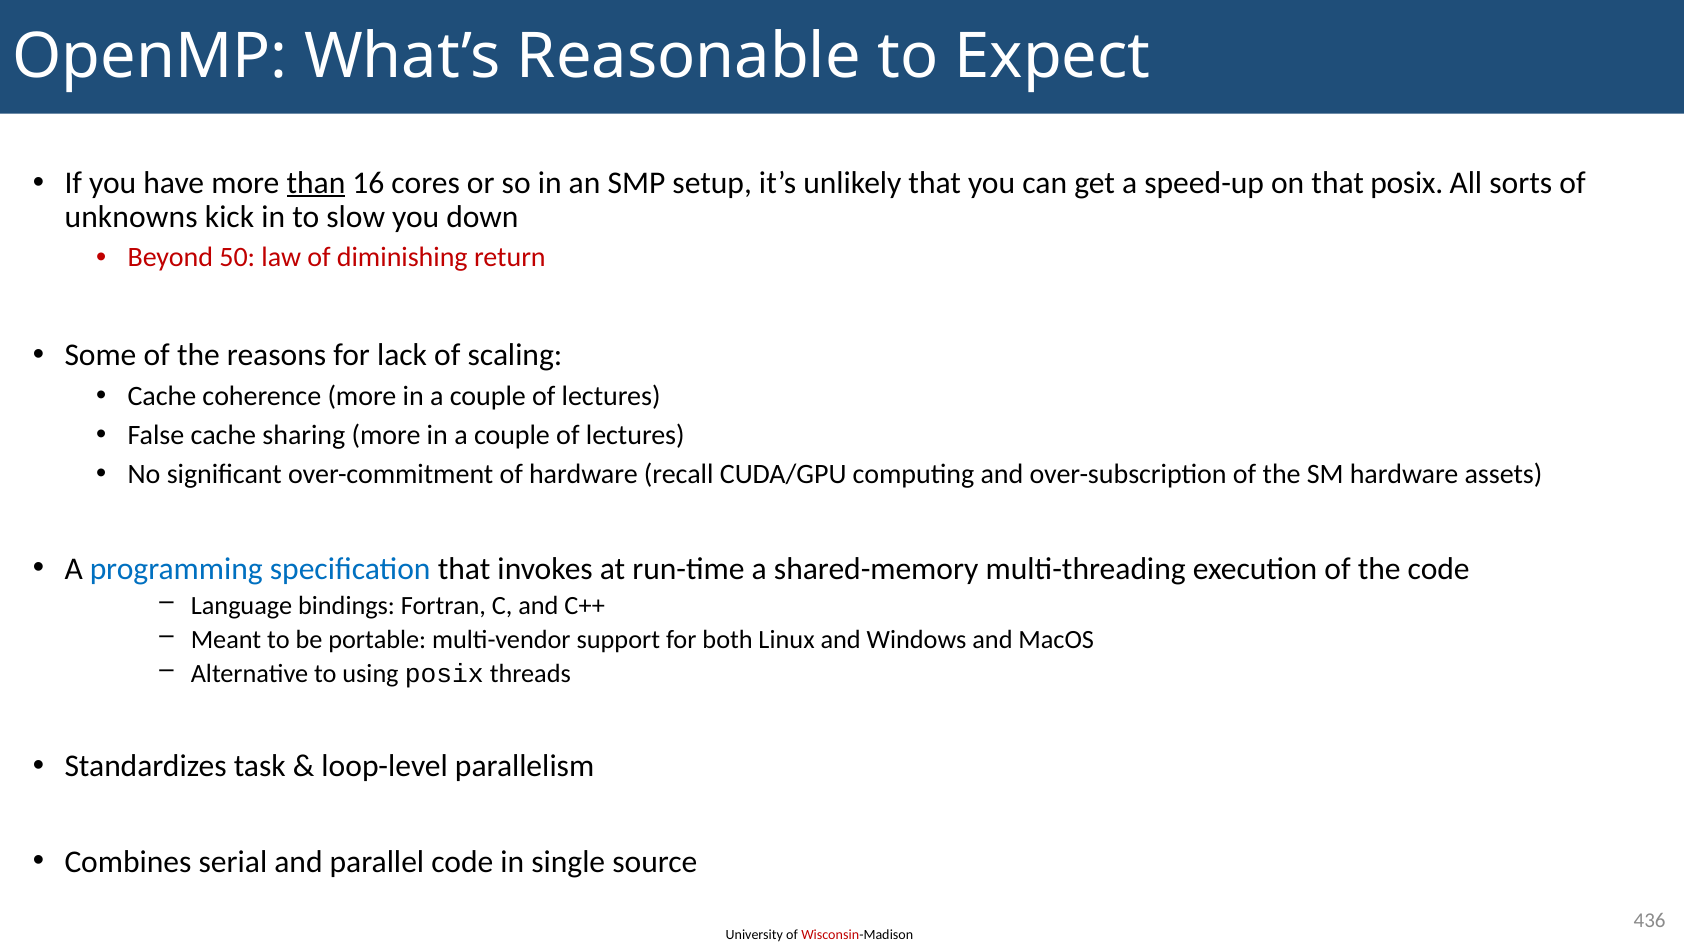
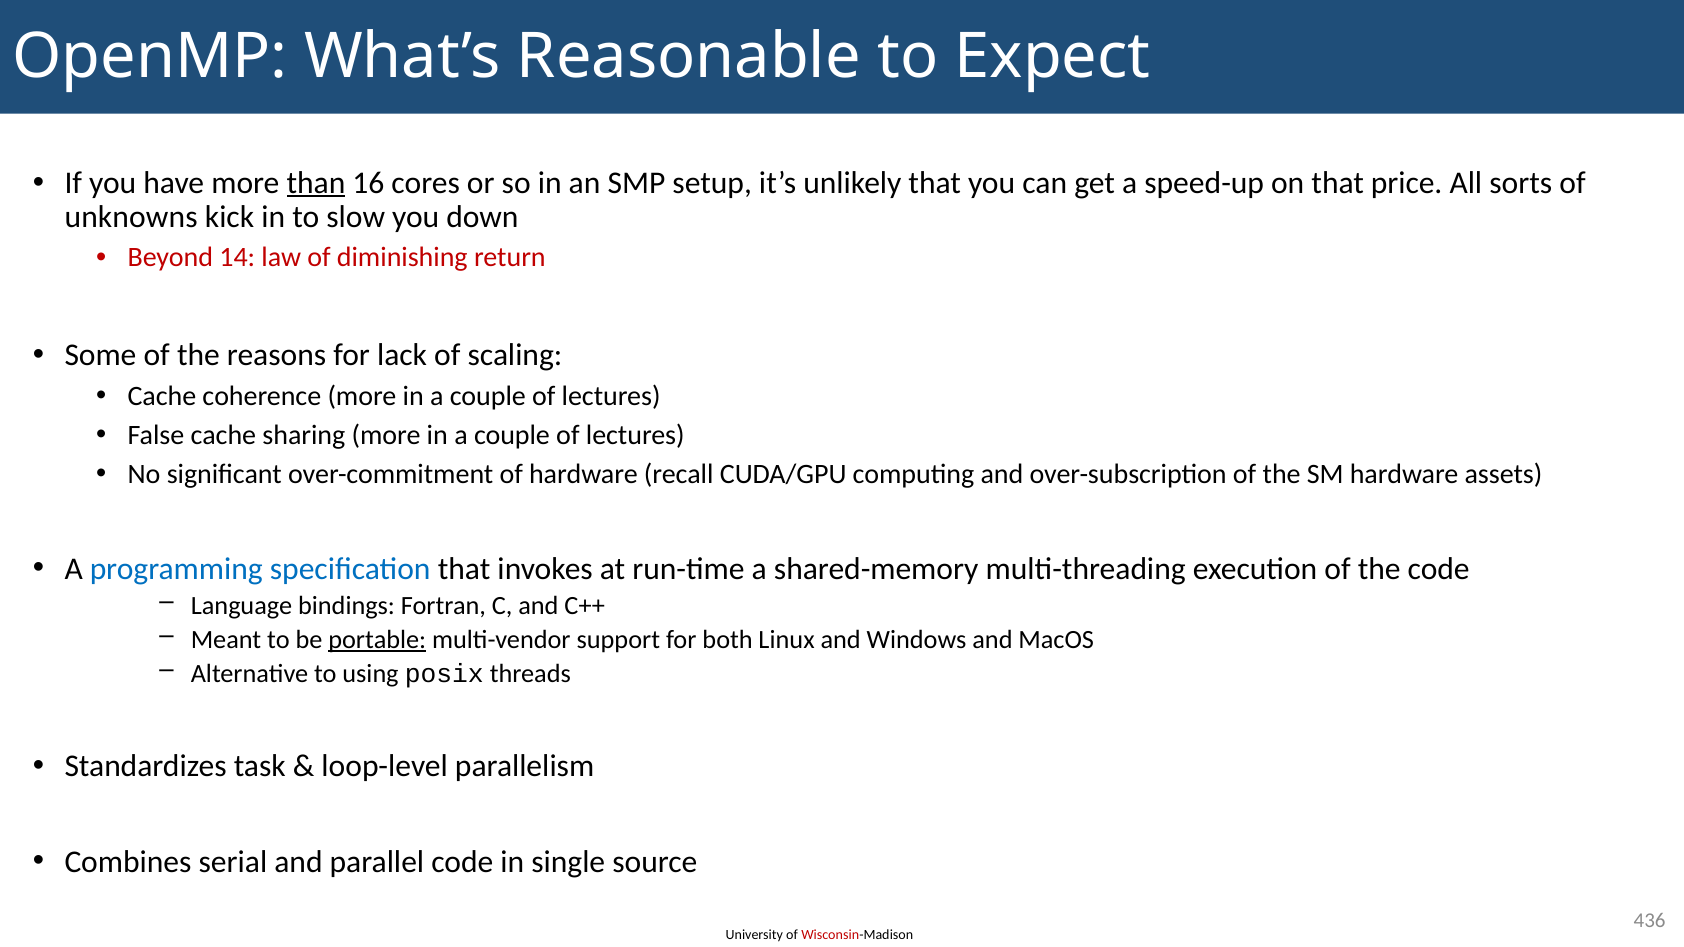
that posix: posix -> price (1407, 183)
50: 50 -> 14 (237, 258)
portable underline: none -> present (377, 640)
